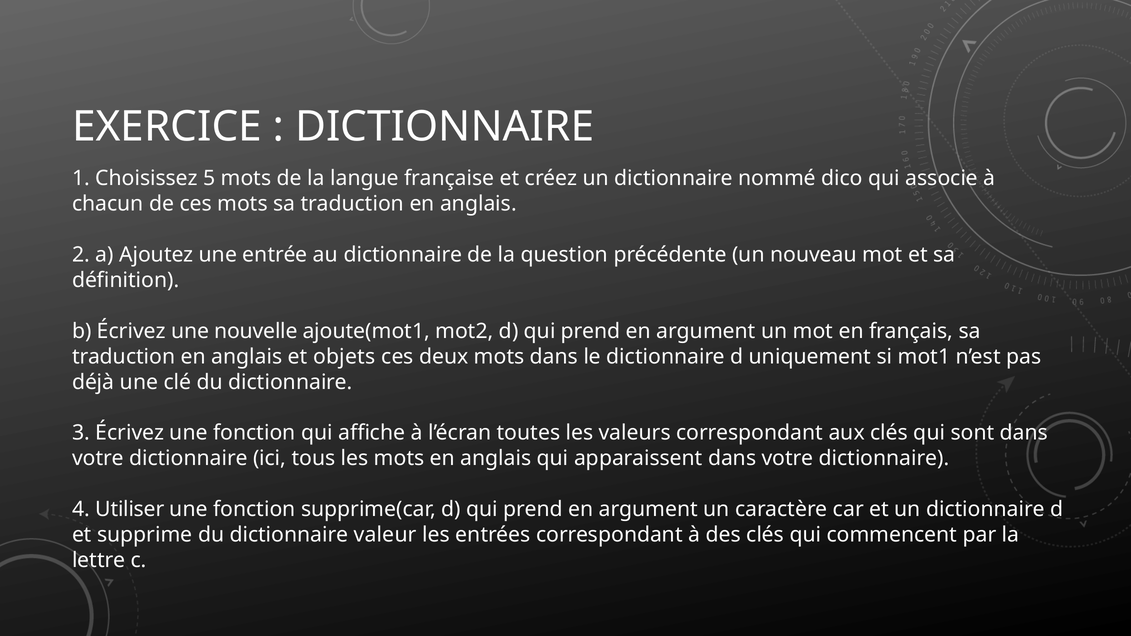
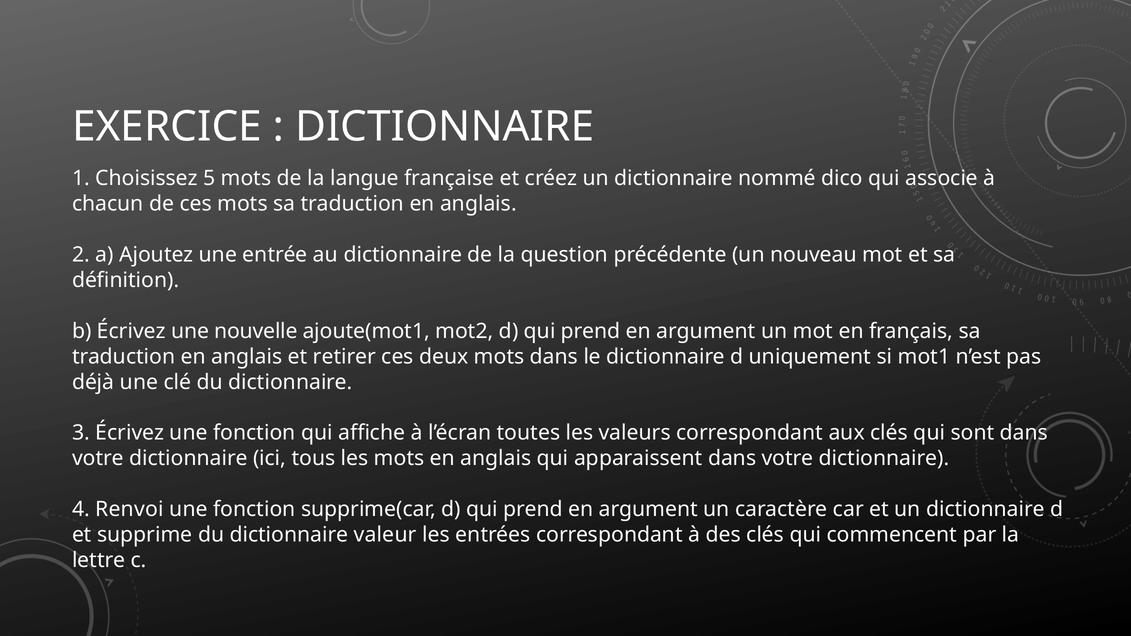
objets: objets -> retirer (344, 357)
Utiliser: Utiliser -> Renvoi (130, 509)
